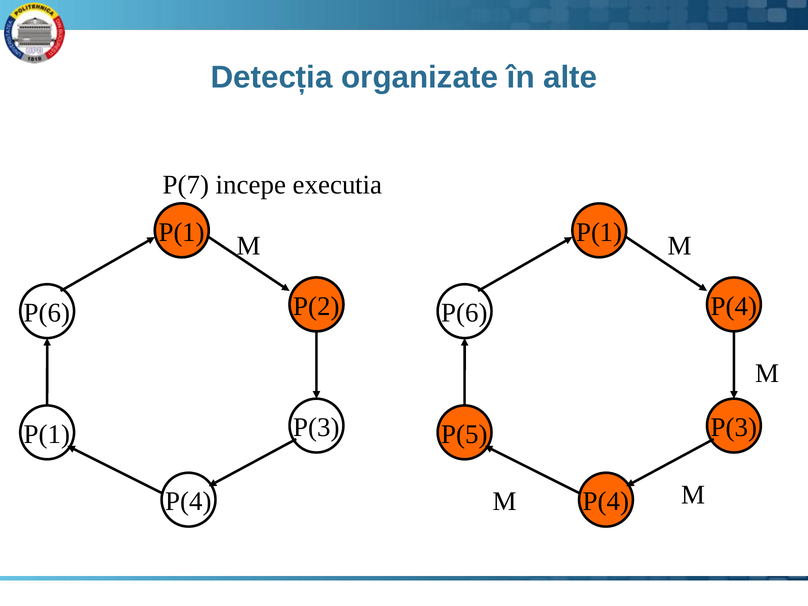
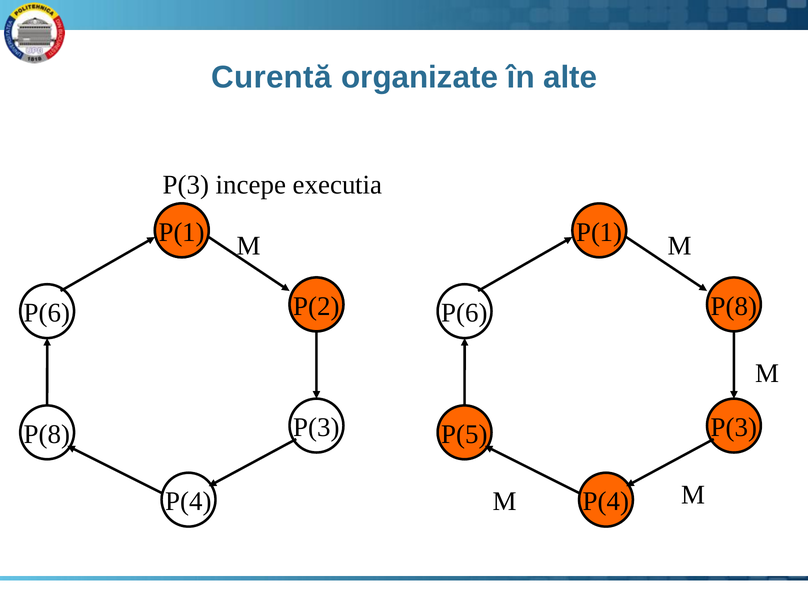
Detecția: Detecția -> Curentă (271, 77)
P(7: P(7 -> P(3 (186, 185)
P(6 P(4: P(4 -> P(8 (734, 306)
P(1: P(1 -> P(8 (47, 434)
